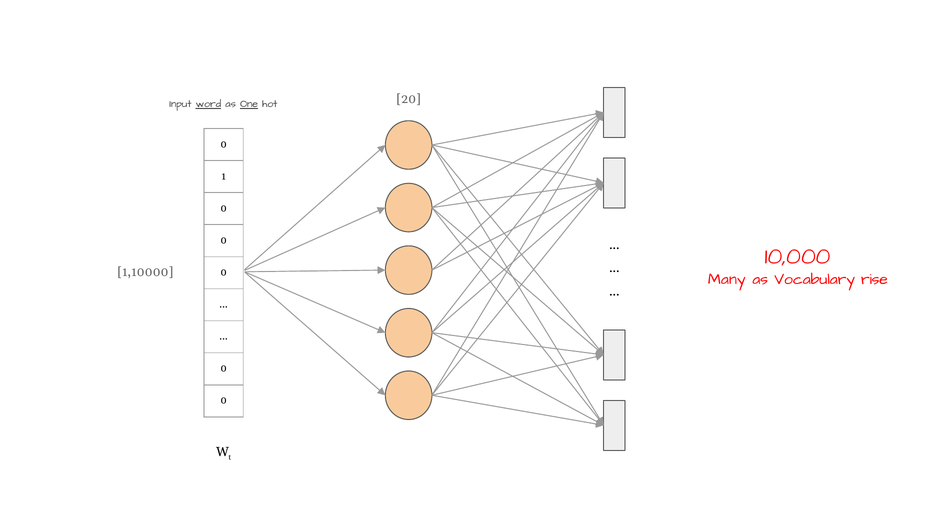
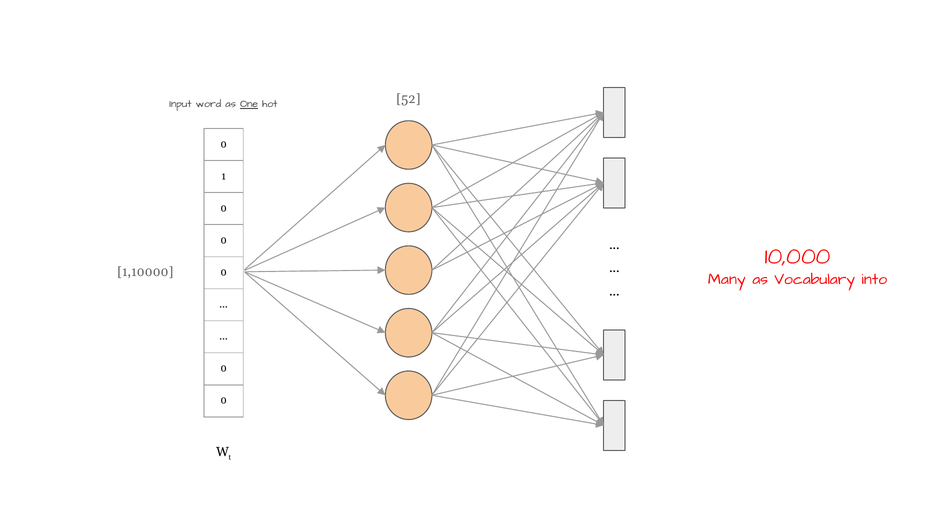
20: 20 -> 52 (408, 99)
word underline: present -> none (208, 104)
rise: rise -> into (874, 279)
